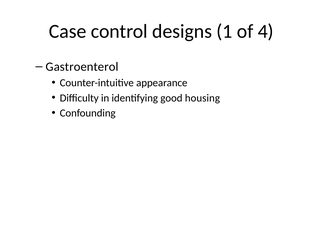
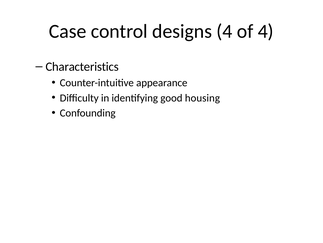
designs 1: 1 -> 4 (224, 31)
Gastroenterol: Gastroenterol -> Characteristics (82, 67)
